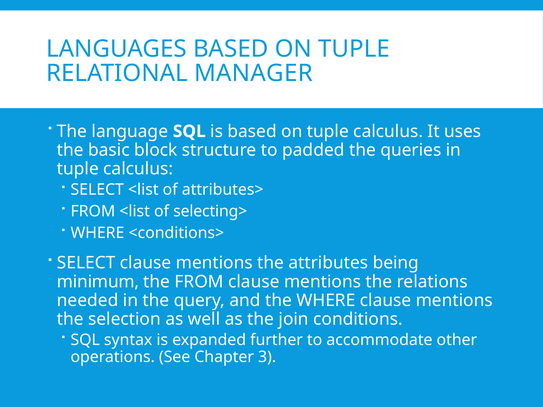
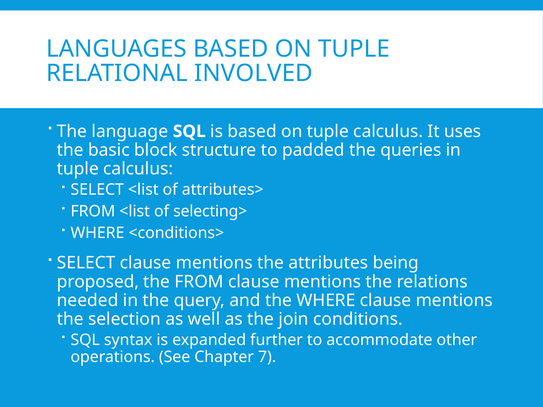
MANAGER: MANAGER -> INVOLVED (253, 73)
minimum: minimum -> proposed (98, 282)
3: 3 -> 7 (267, 357)
